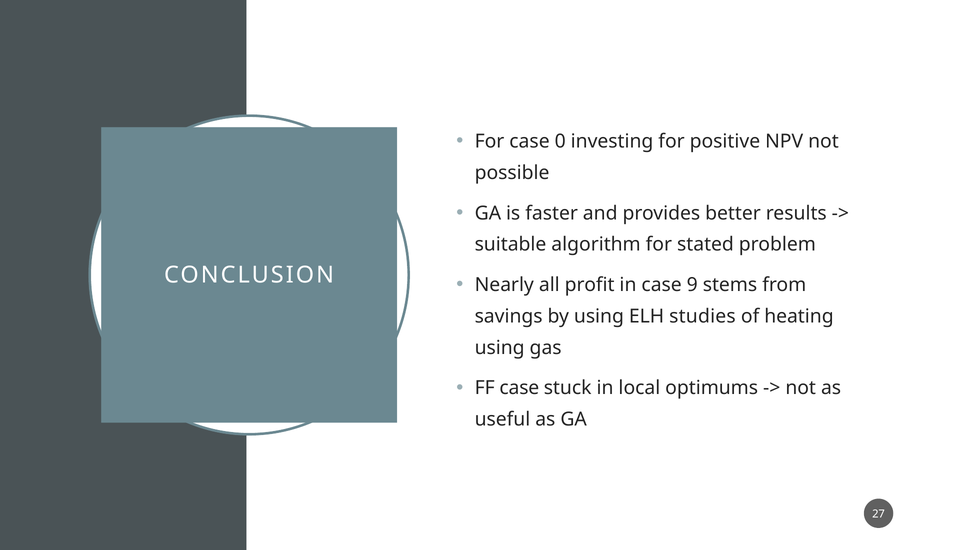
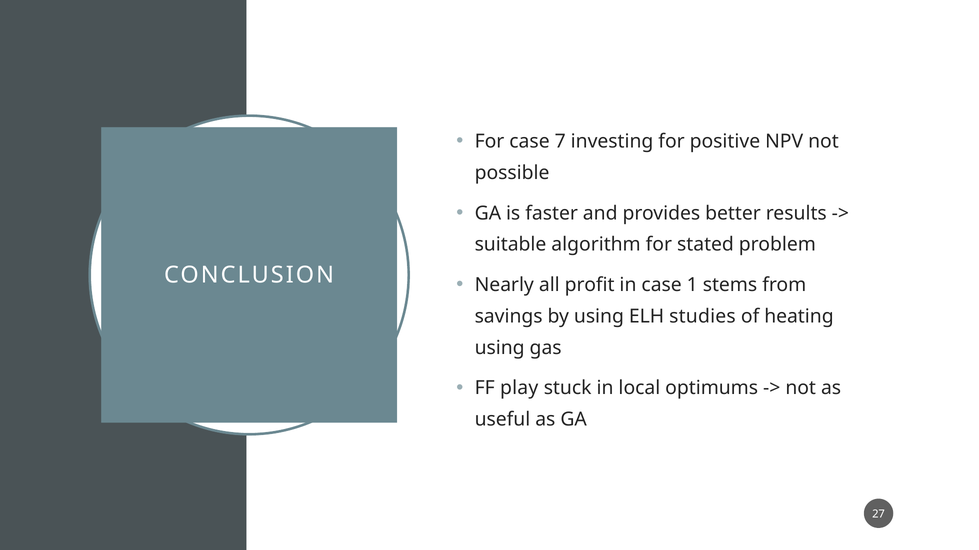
0: 0 -> 7 (560, 142)
9: 9 -> 1 (692, 285)
FF case: case -> play (519, 389)
